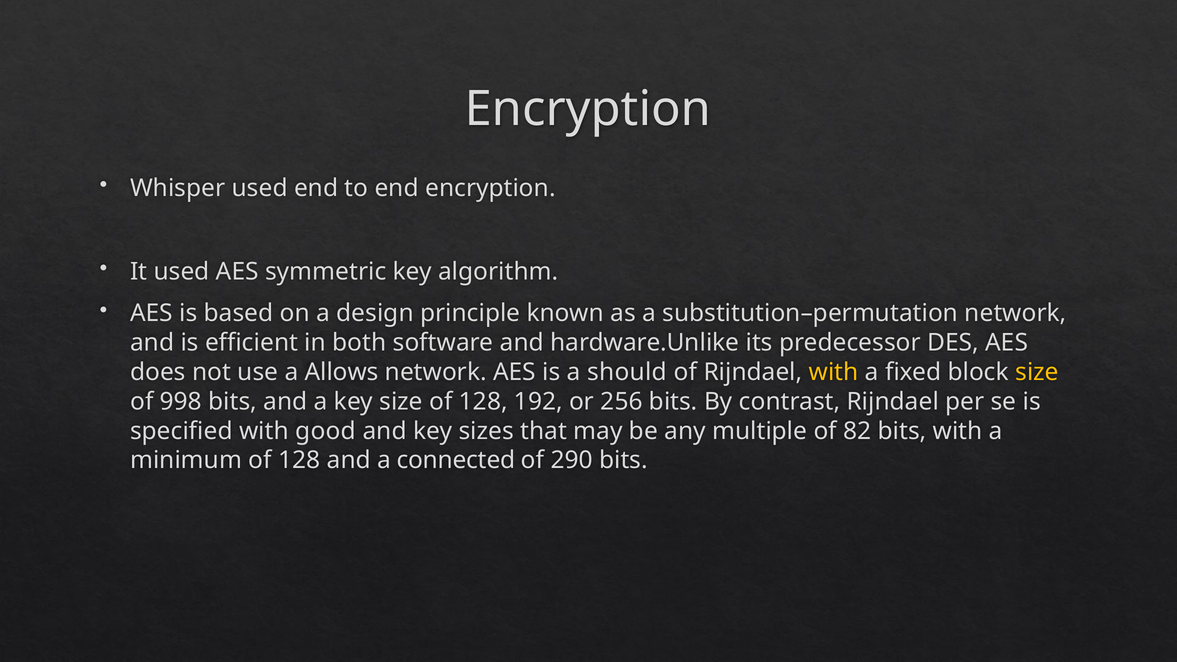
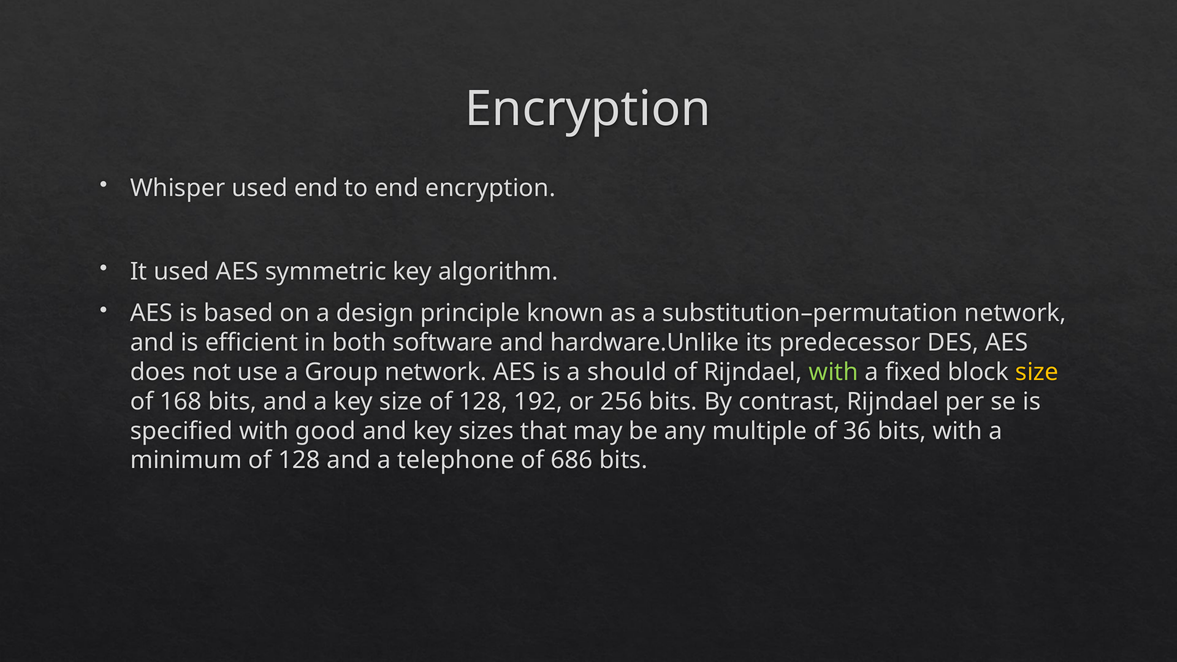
Allows: Allows -> Group (342, 372)
with colour: yellow -> light green (834, 372)
998: 998 -> 168 (181, 402)
82: 82 -> 36 (857, 431)
connected: connected -> telephone (456, 460)
290: 290 -> 686 (572, 460)
